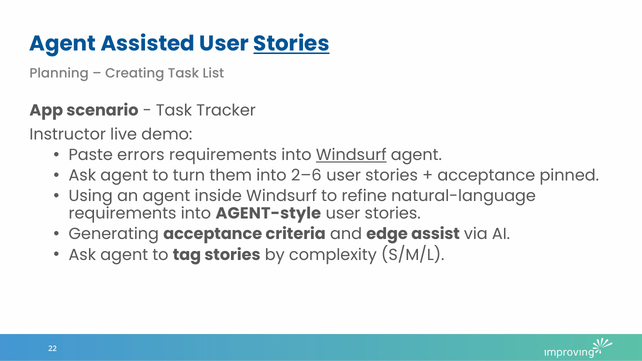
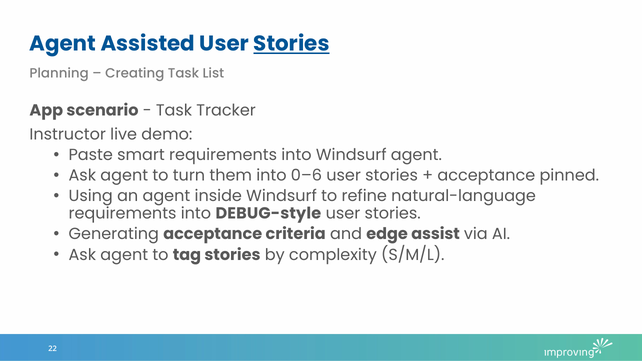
errors: errors -> smart (141, 155)
Windsurf underline: present -> none (351, 155)
2–6: 2–6 -> 0–6 (306, 176)
AGENT-style: AGENT-style -> DEBUG-style (268, 214)
